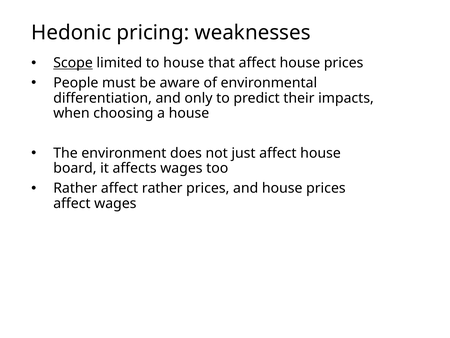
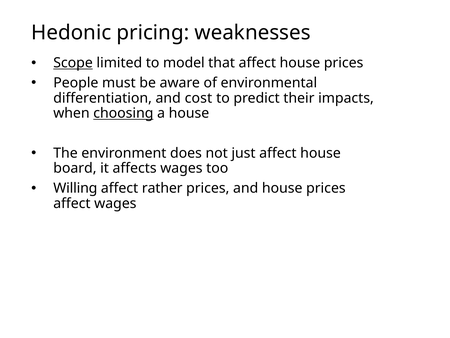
to house: house -> model (184, 63)
only: only -> cost (198, 98)
choosing underline: none -> present (123, 113)
Rather: Rather -> Willing (75, 188)
